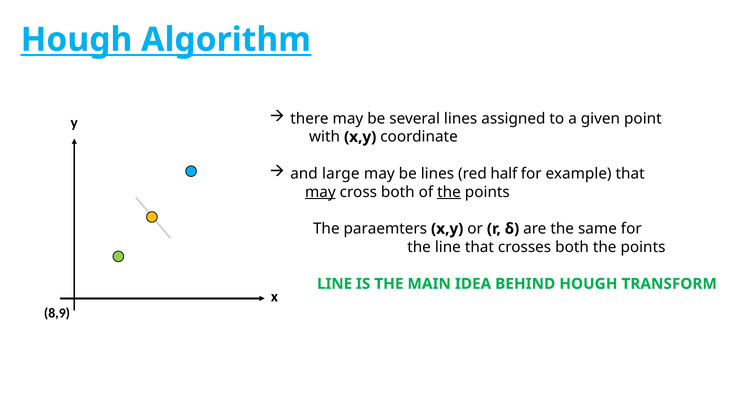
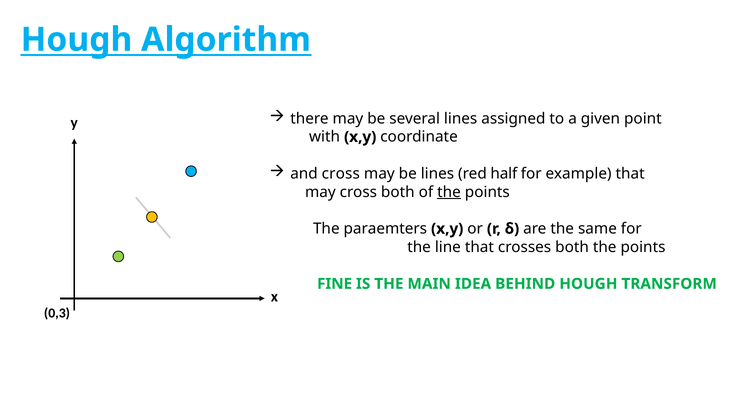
and large: large -> cross (341, 174)
may underline: present -> none (320, 192)
LINE: LINE -> FINE (335, 284)
8,9: 8,9 -> 0,3 (57, 313)
